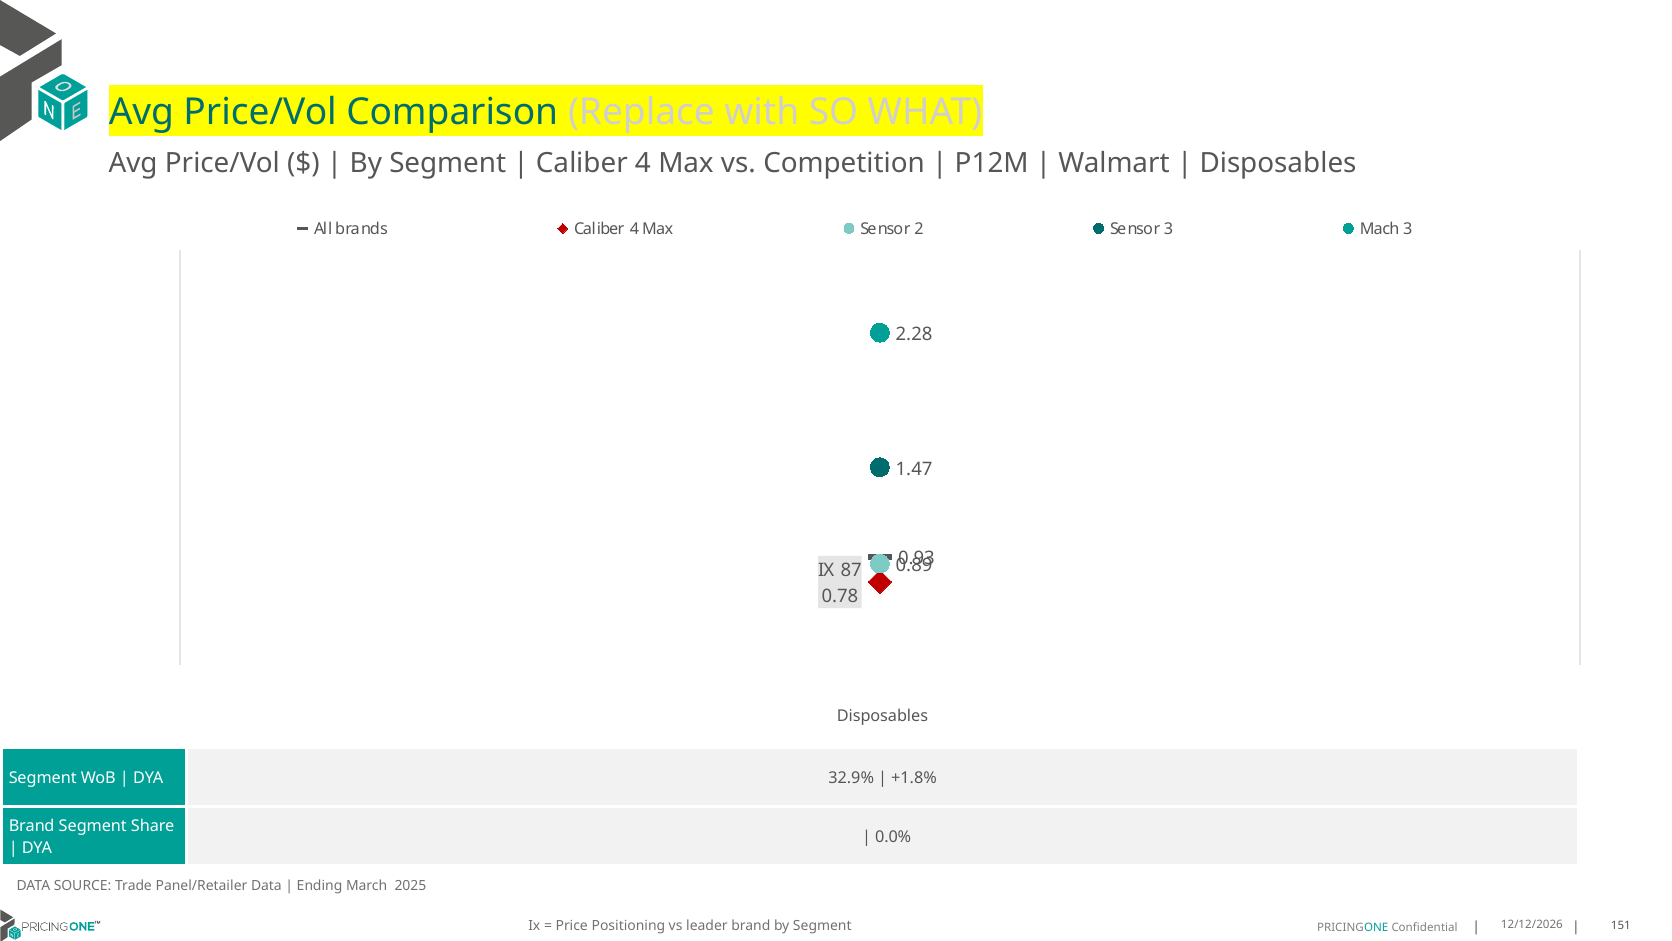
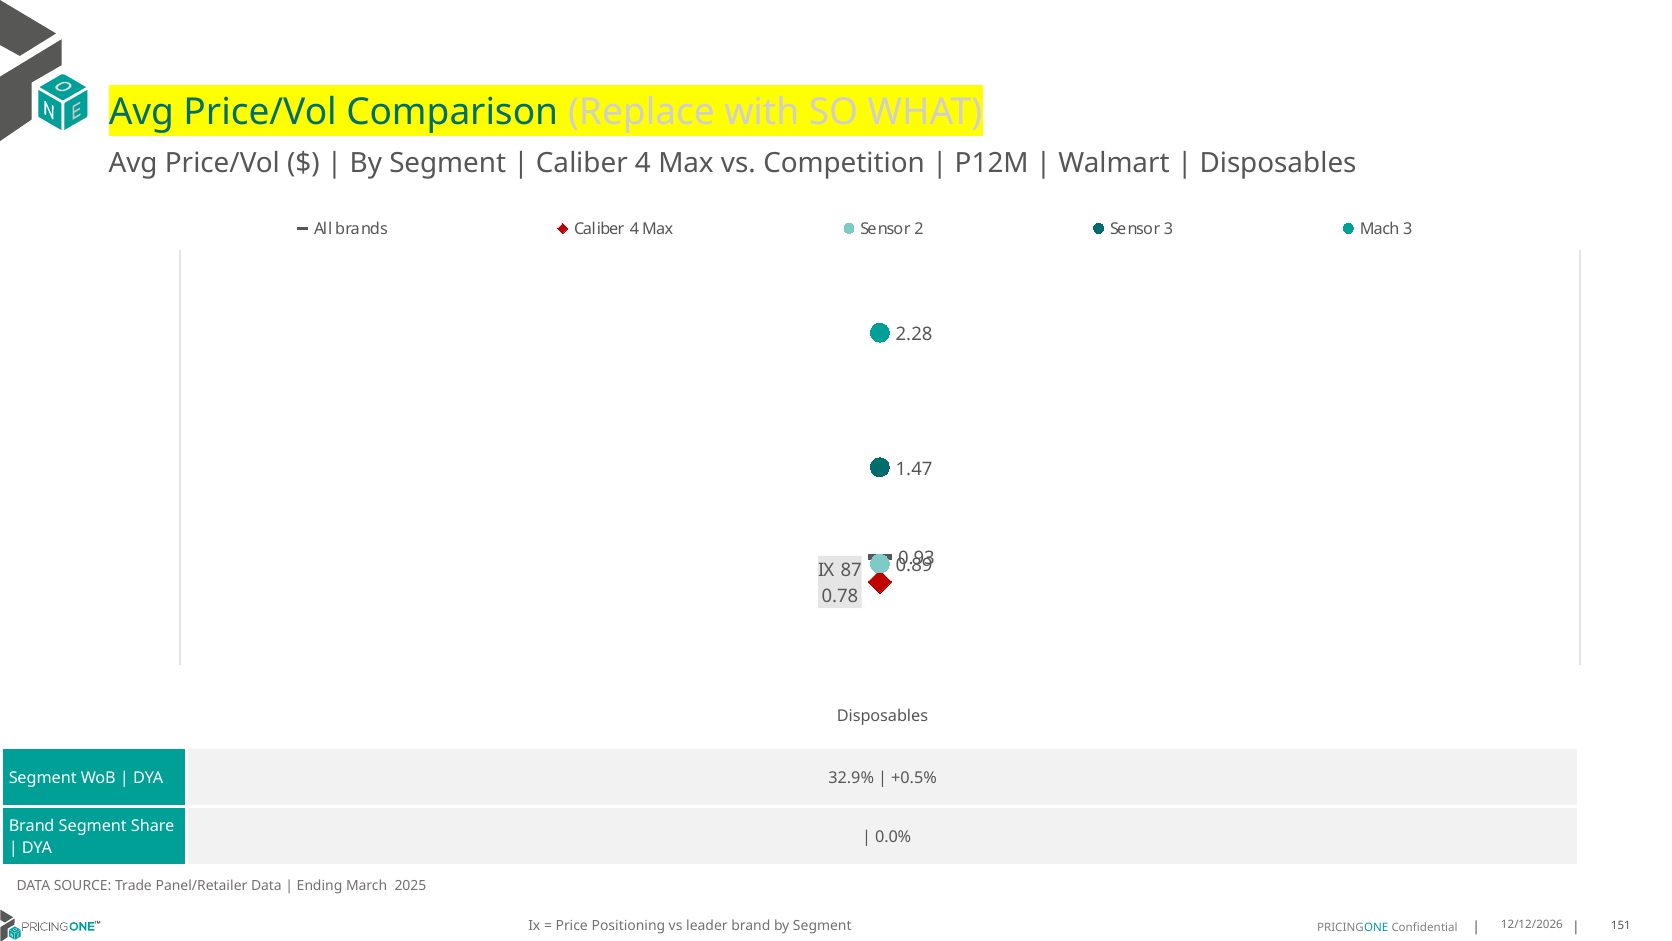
+1.8%: +1.8% -> +0.5% (914, 777)
